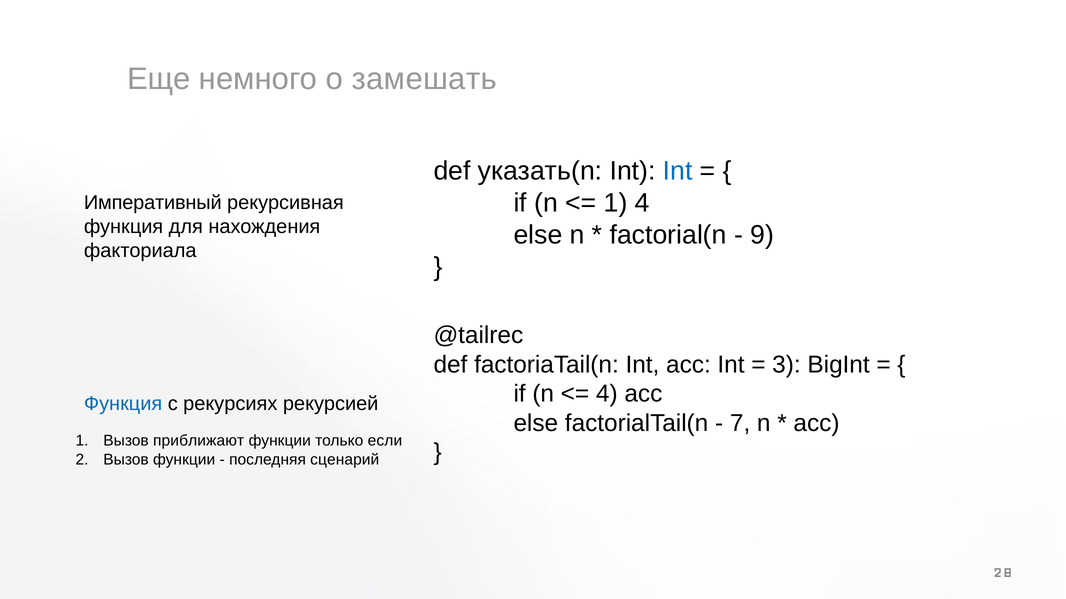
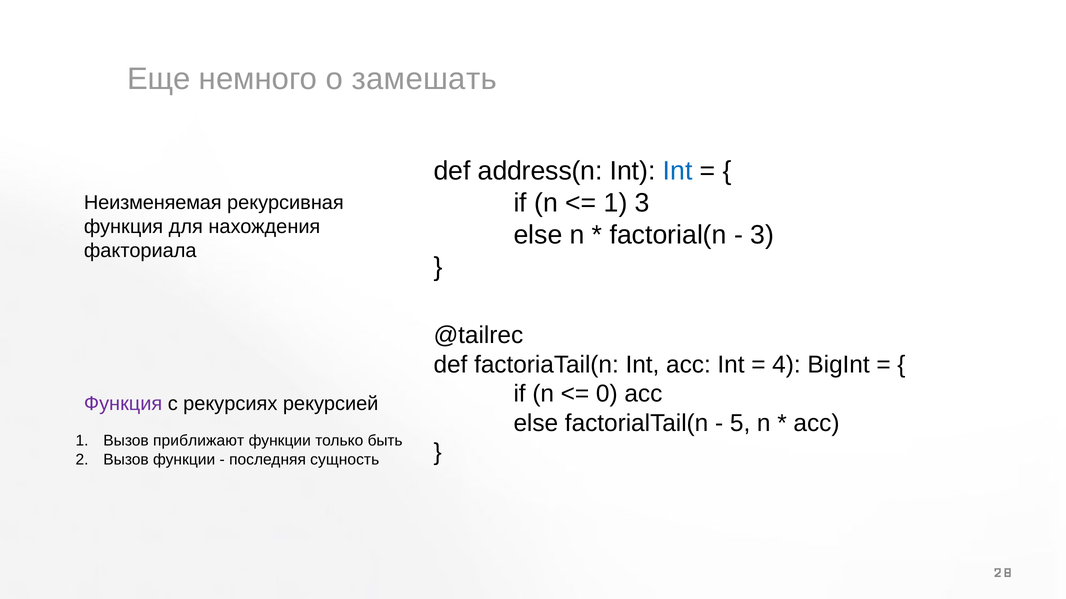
указать(n: указать(n -> address(n (540, 171)
1 4: 4 -> 3 (642, 203)
Императивный: Императивный -> Неизменяемая (153, 203)
9: 9 -> 3 (762, 235)
3: 3 -> 4 (786, 365)
4: 4 -> 0 (607, 394)
Функция colour: blue -> purple (123, 404)
7: 7 -> 5 (740, 424)
если: если -> быть (385, 441)
сценарий: сценарий -> сущность (345, 460)
